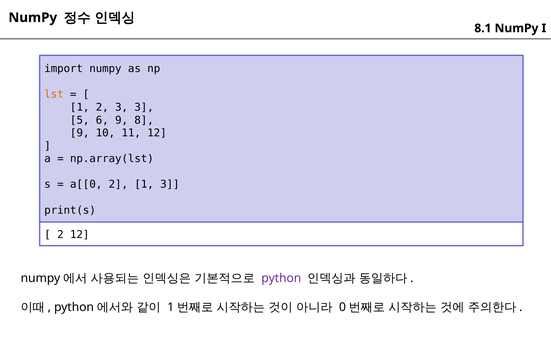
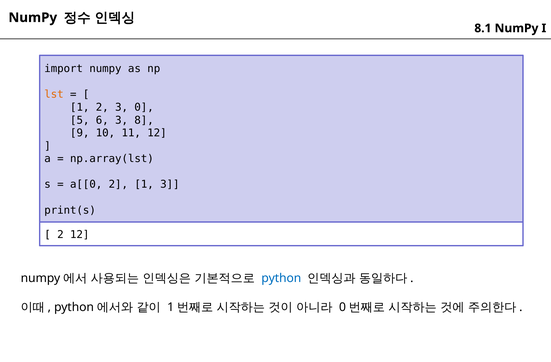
3 3: 3 -> 0 (144, 107)
6 9: 9 -> 3 (122, 120)
python colour: purple -> blue (281, 278)
